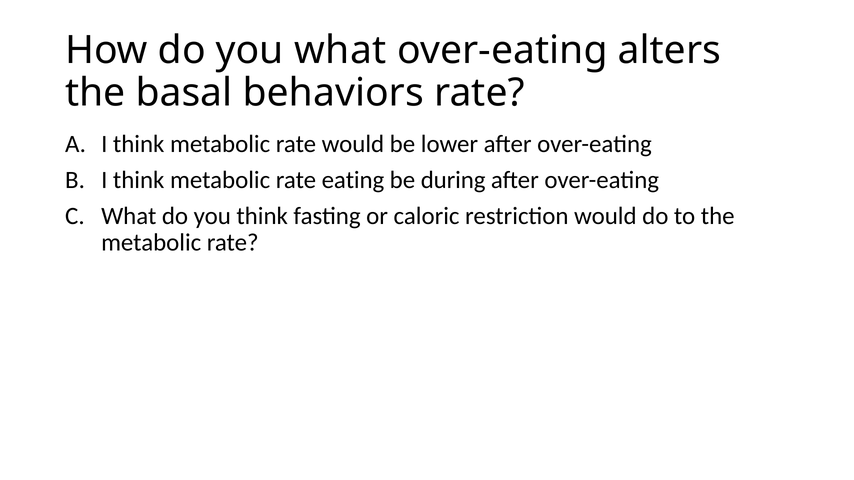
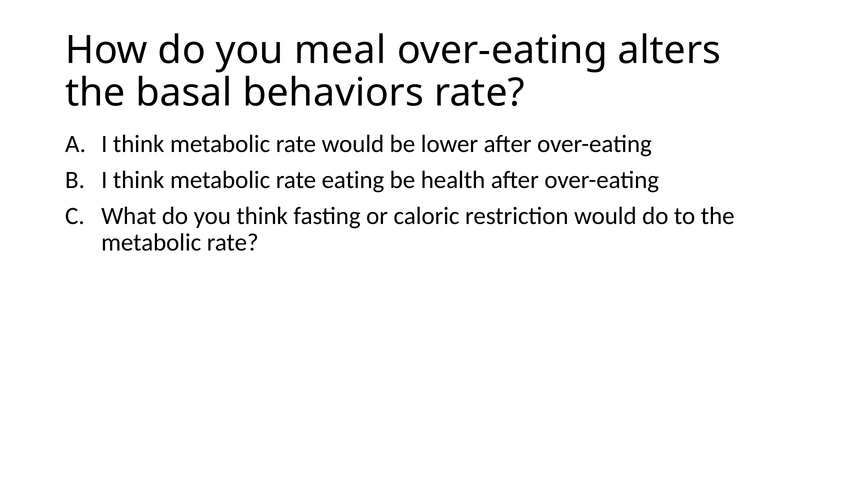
you what: what -> meal (340, 51)
during: during -> health (453, 180)
